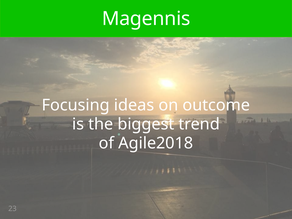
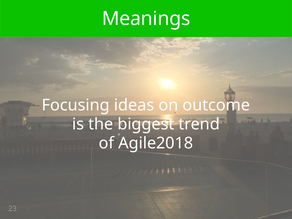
Magennis: Magennis -> Meanings (146, 19)
